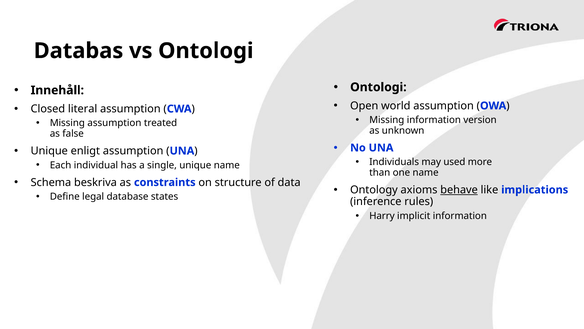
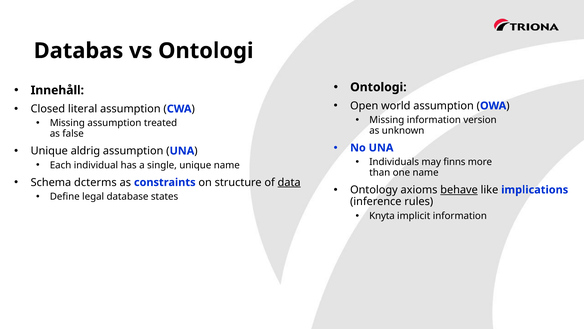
enligt: enligt -> aldrig (85, 151)
used: used -> finns (454, 162)
beskriva: beskriva -> dcterms (95, 182)
data underline: none -> present (289, 182)
Harry: Harry -> Knyta (382, 216)
